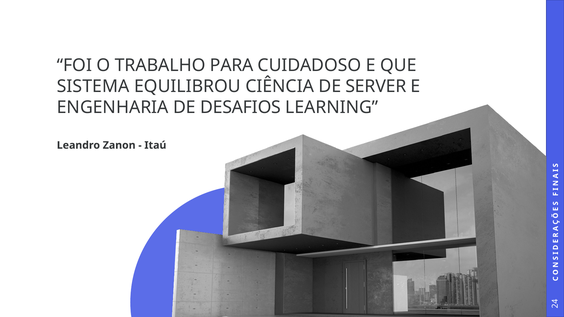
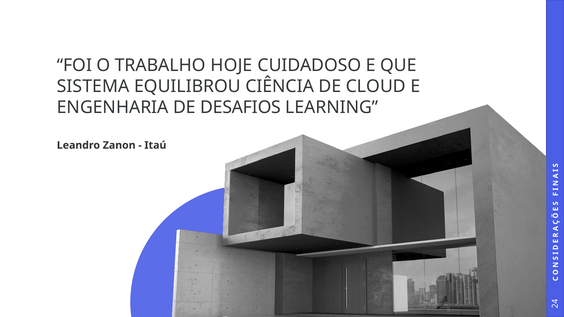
PARA: PARA -> HOJE (231, 65)
SERVER: SERVER -> CLOUD (376, 86)
